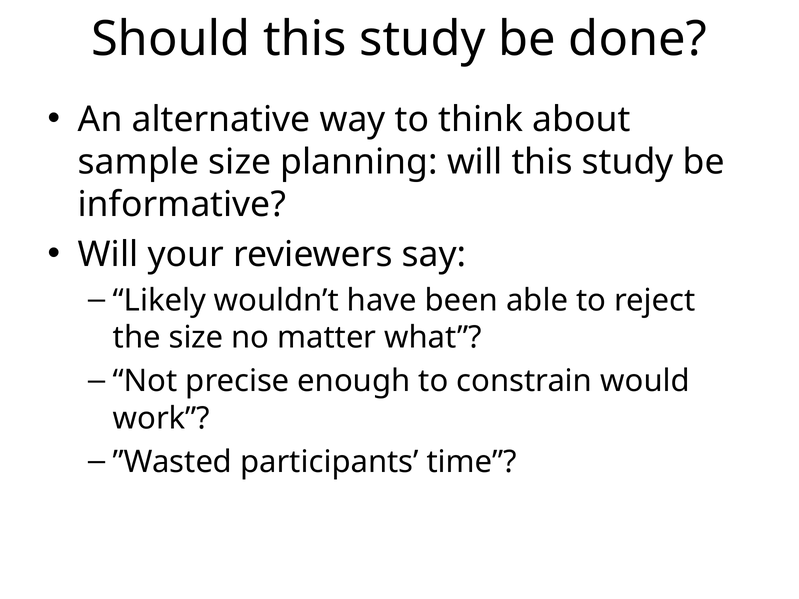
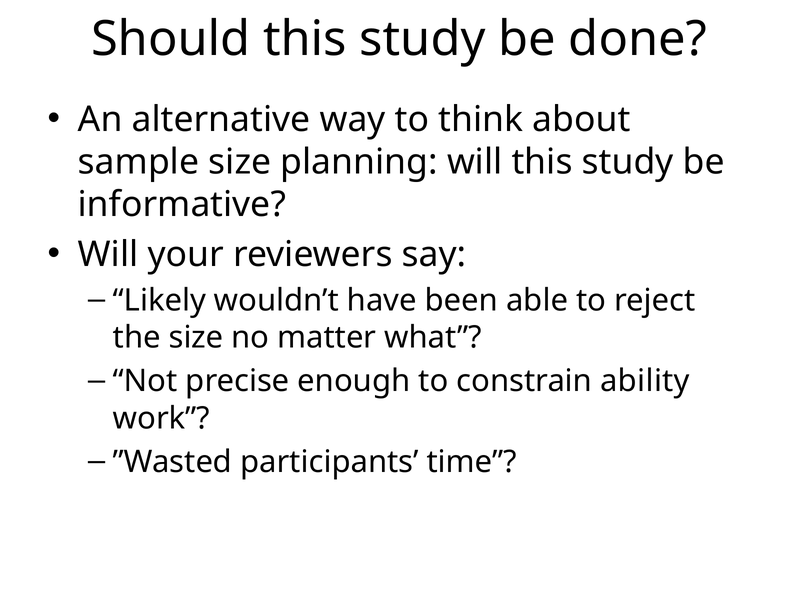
would: would -> ability (645, 381)
